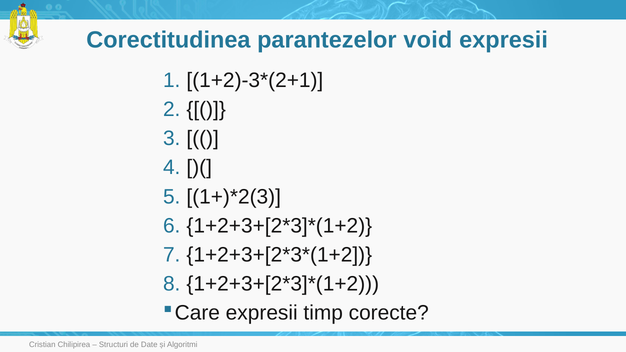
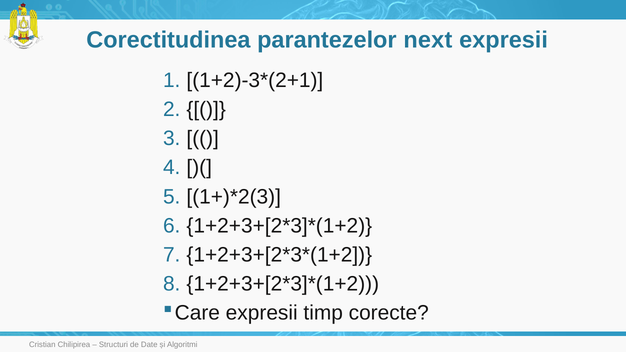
void: void -> next (428, 40)
